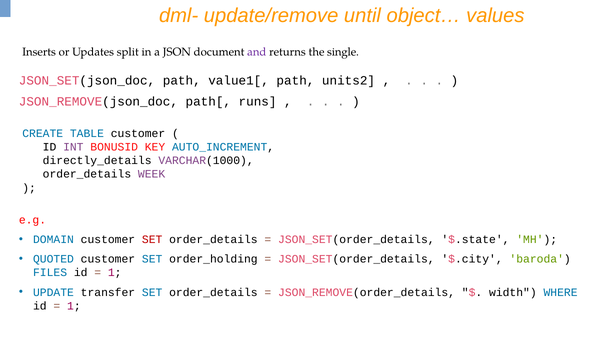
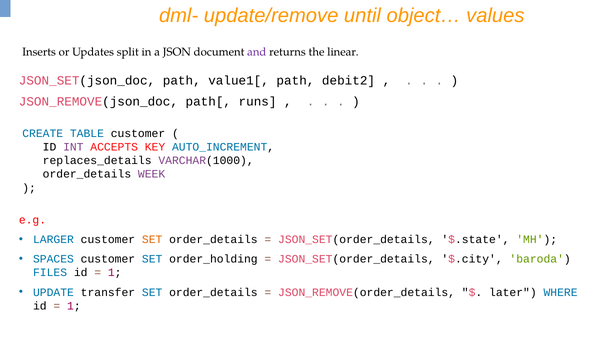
single: single -> linear (343, 52)
units2: units2 -> debit2 (349, 81)
BONUSID: BONUSID -> ACCEPTS (114, 147)
directly_details: directly_details -> replaces_details (97, 161)
DOMAIN: DOMAIN -> LARGER (53, 240)
SET colour: red -> orange (152, 240)
QUOTED: QUOTED -> SPACES (53, 259)
width: width -> later (513, 293)
